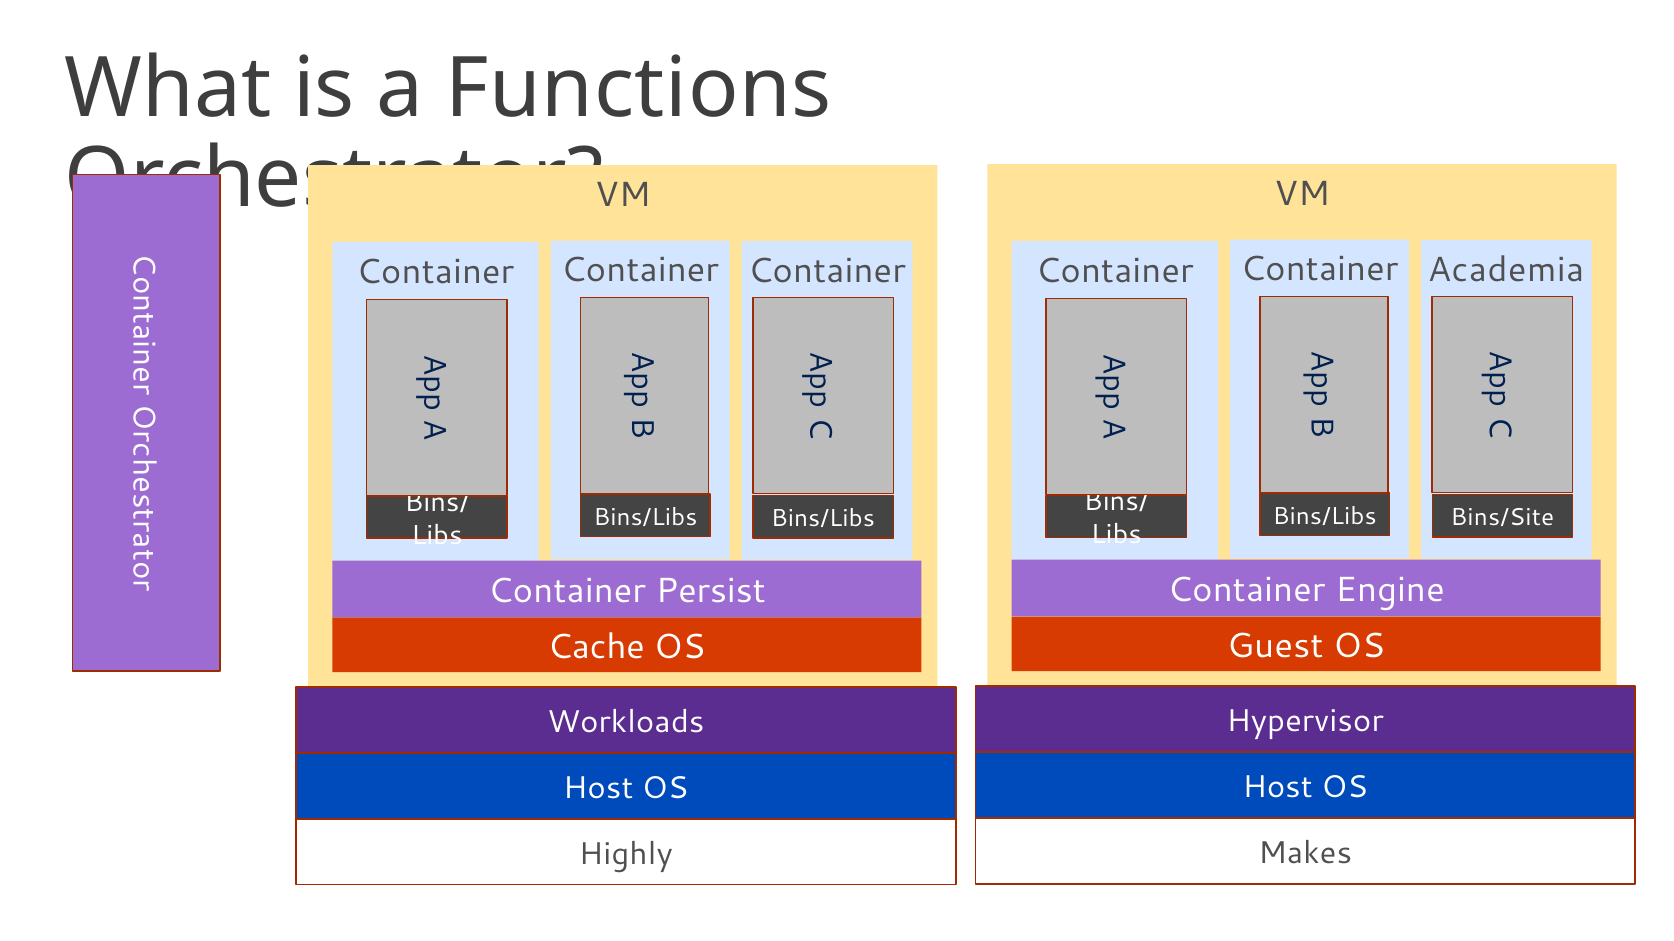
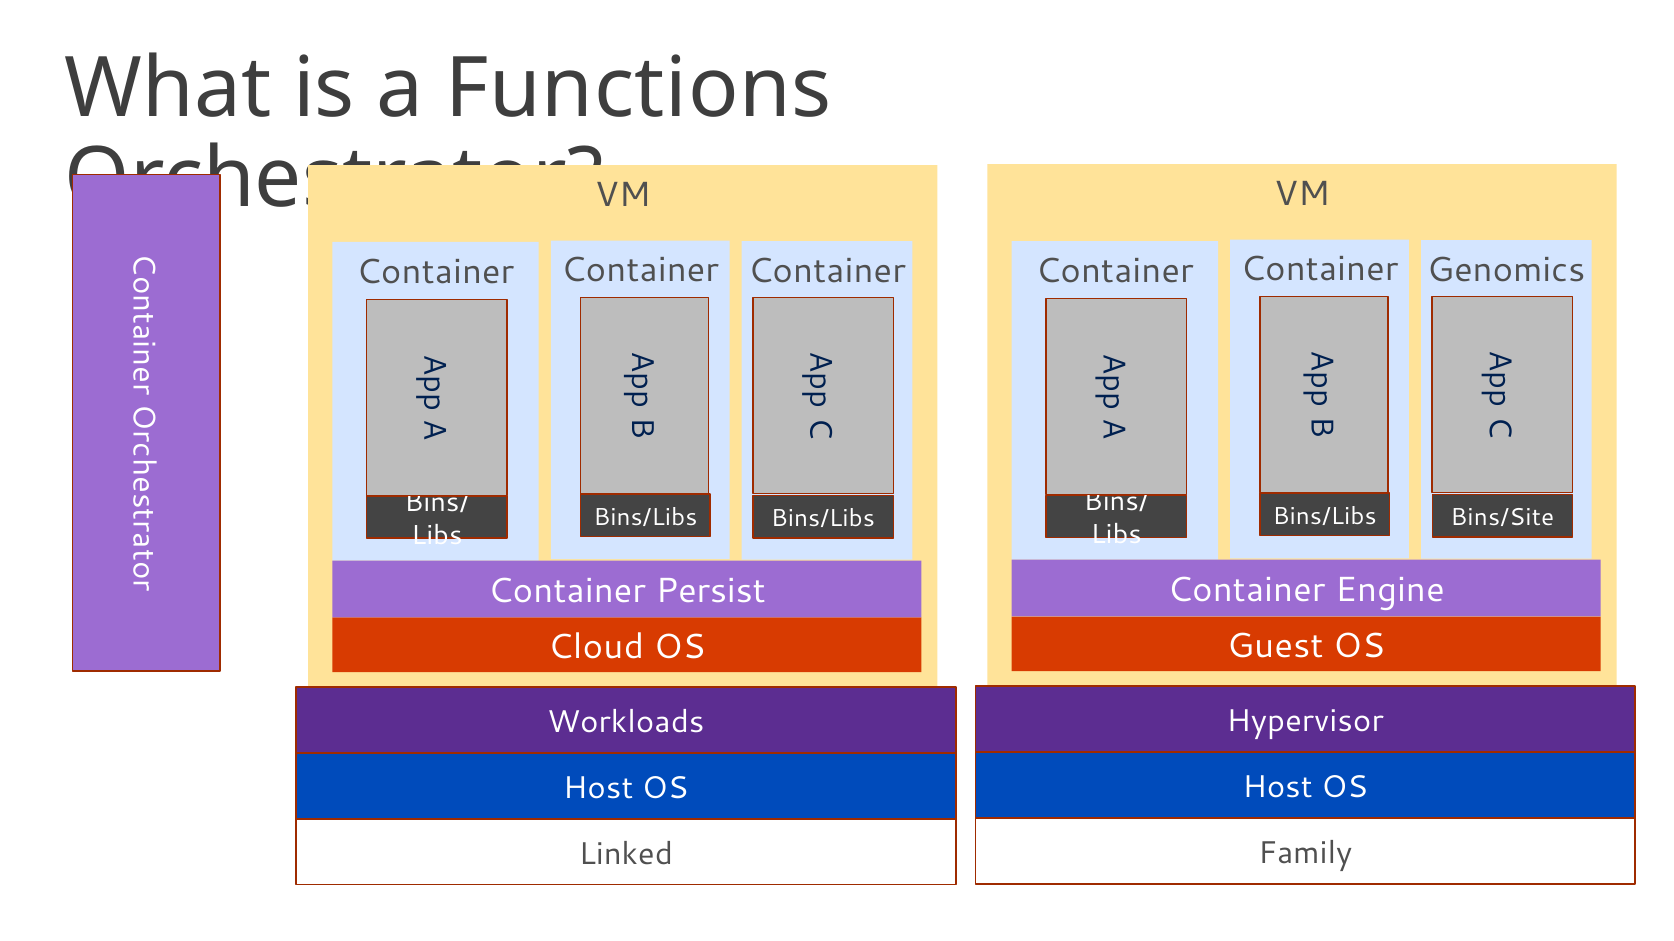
Academia: Academia -> Genomics (1506, 270)
Cache: Cache -> Cloud (596, 648)
Makes: Makes -> Family (1305, 854)
Highly: Highly -> Linked (626, 855)
